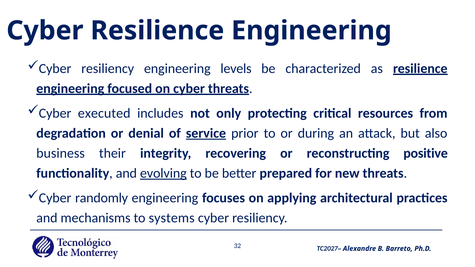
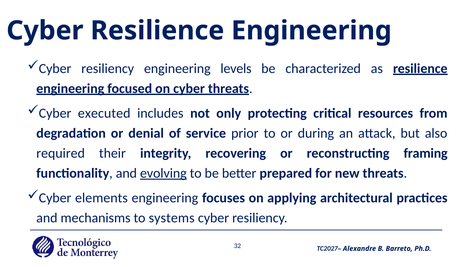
service underline: present -> none (206, 133)
business: business -> required (61, 153)
positive: positive -> framing (426, 153)
randomly: randomly -> elements (101, 198)
